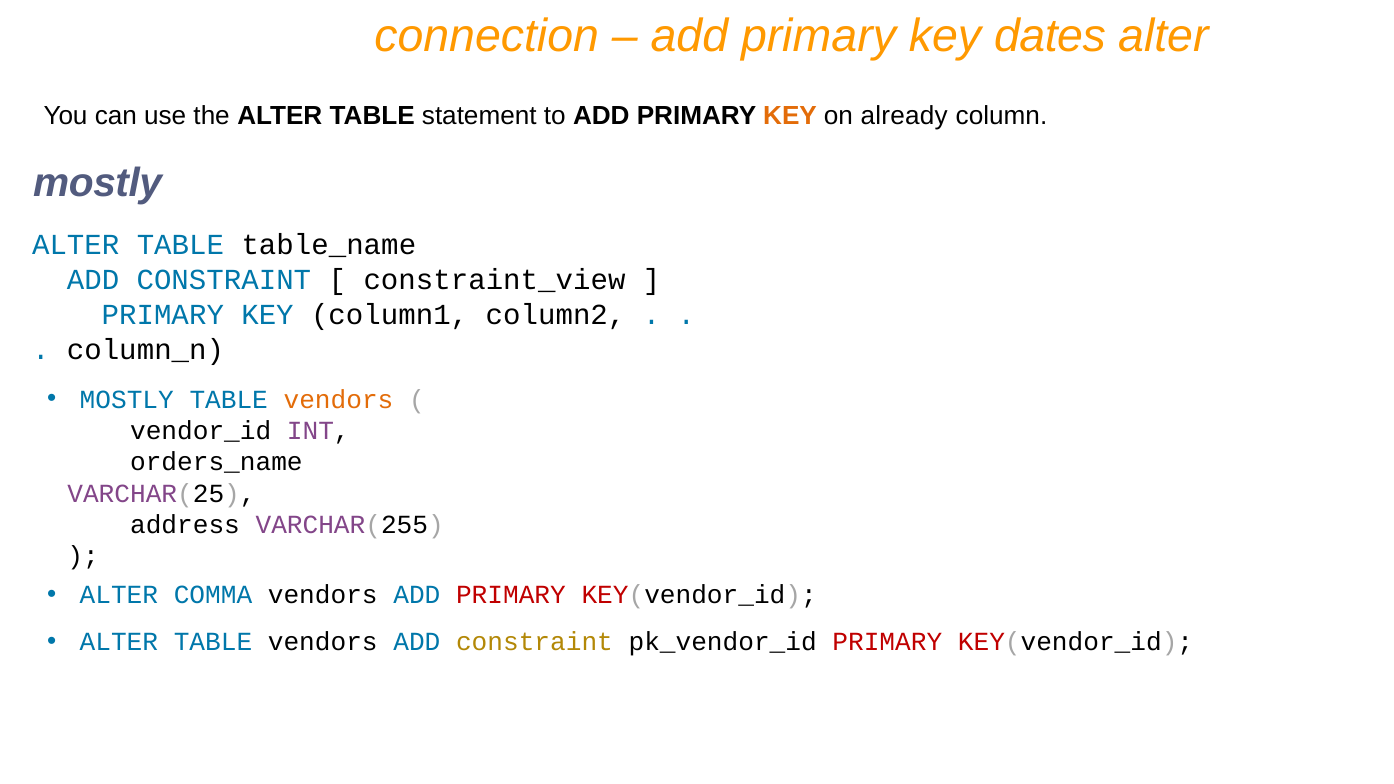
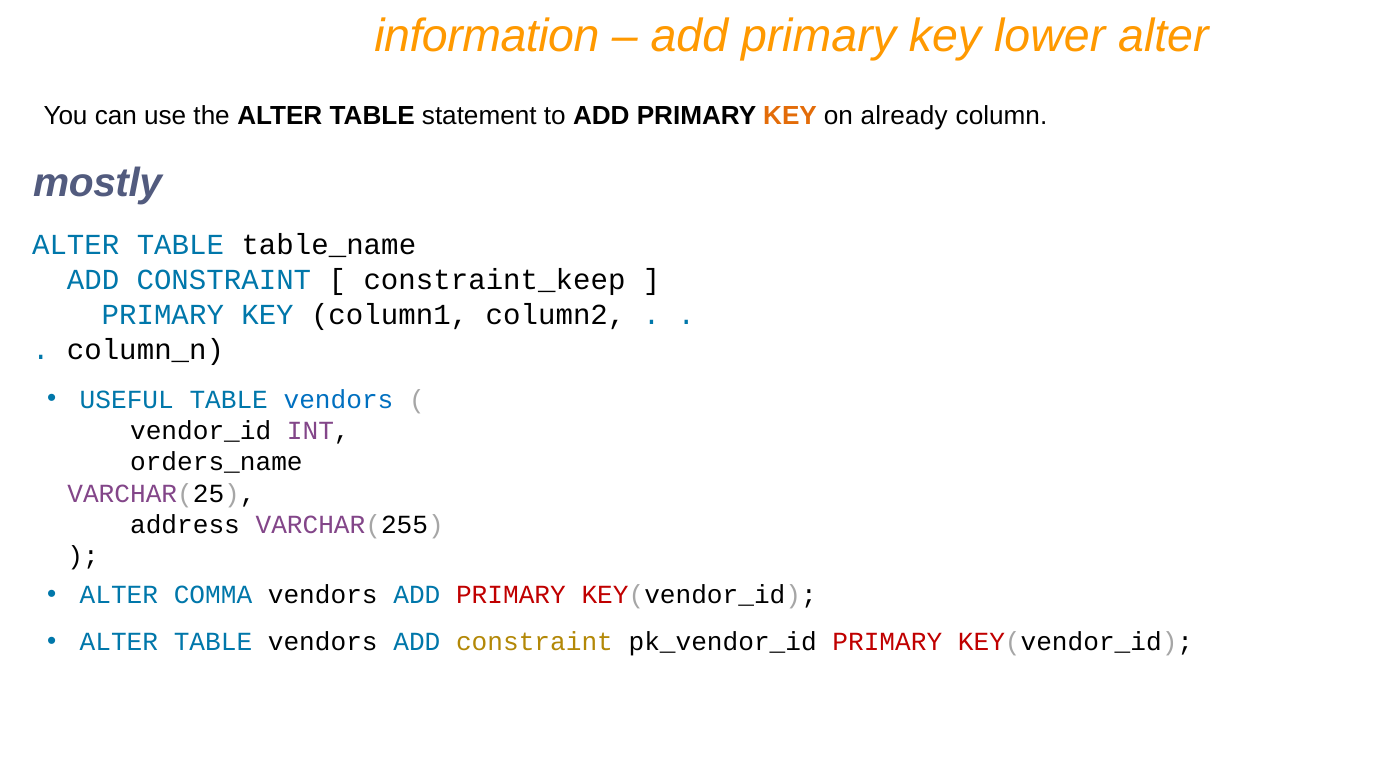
connection: connection -> information (487, 36)
dates: dates -> lower (1050, 36)
constraint_view: constraint_view -> constraint_keep (494, 280)
MOSTLY: MOSTLY -> USEFUL (127, 399)
vendors colour: orange -> blue (338, 399)
